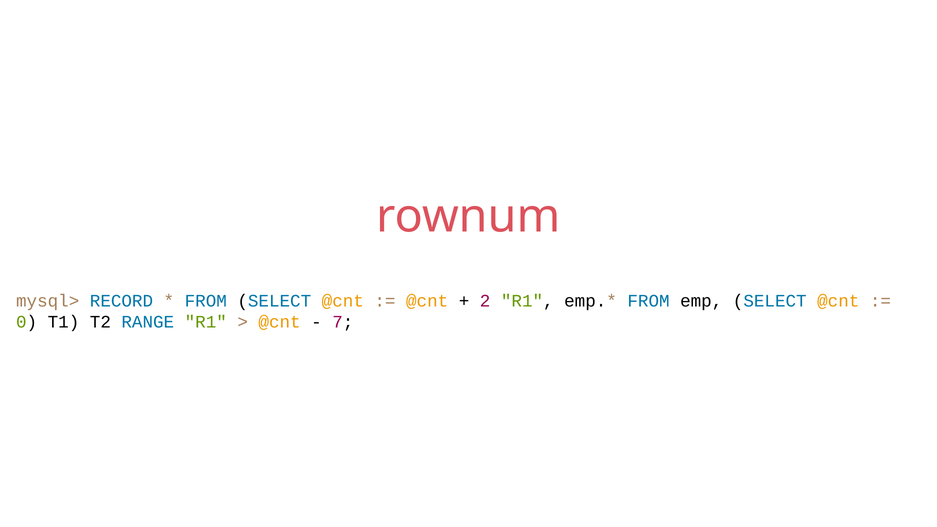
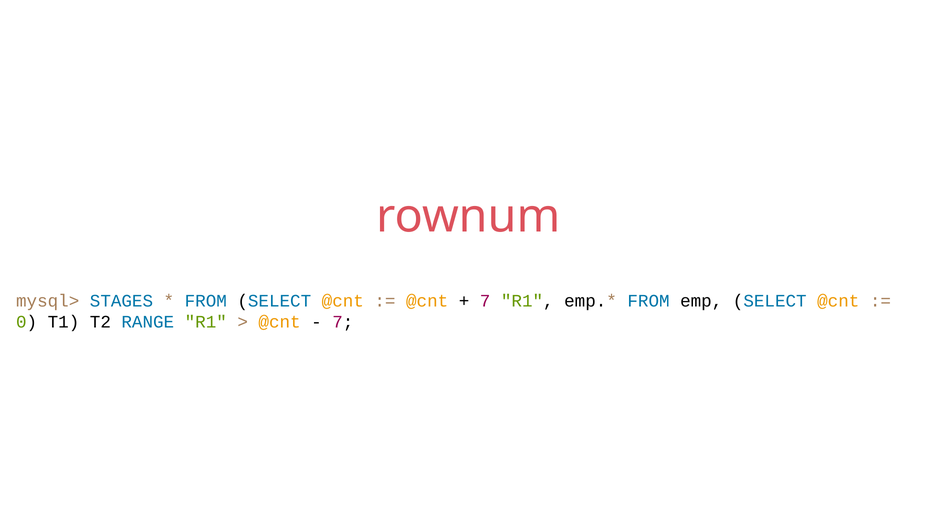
RECORD: RECORD -> STAGES (121, 301)
2: 2 -> 7 (485, 301)
